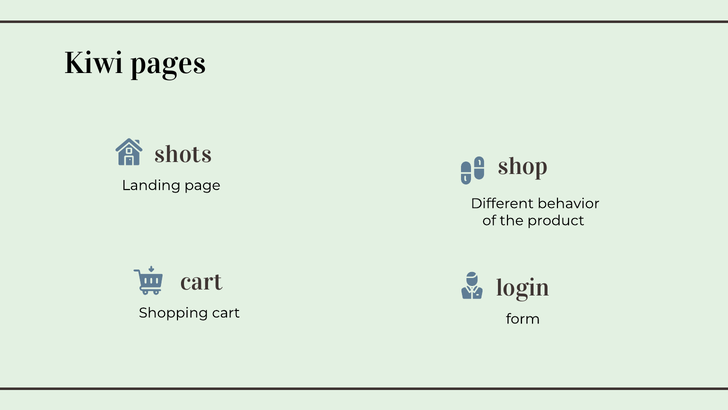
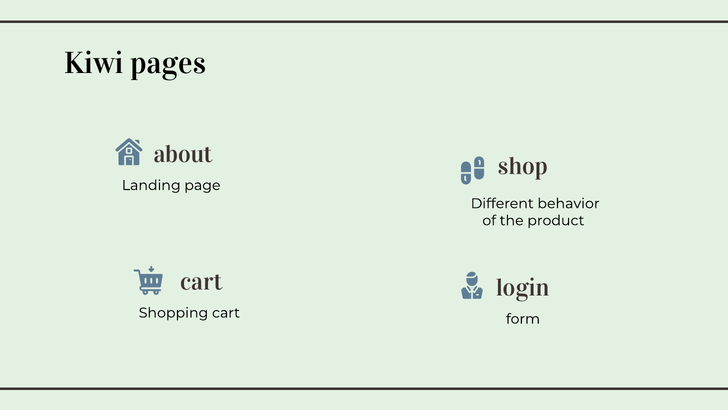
shots: shots -> about (183, 154)
